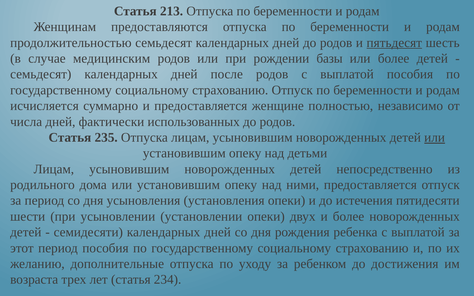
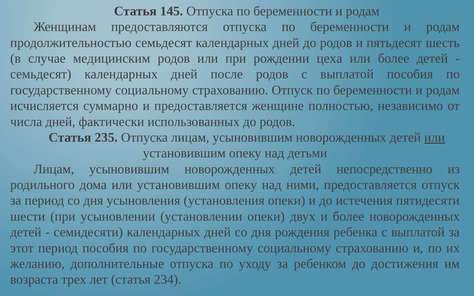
213: 213 -> 145 (172, 11)
пятьдесят underline: present -> none (394, 43)
базы: базы -> цеха (329, 59)
